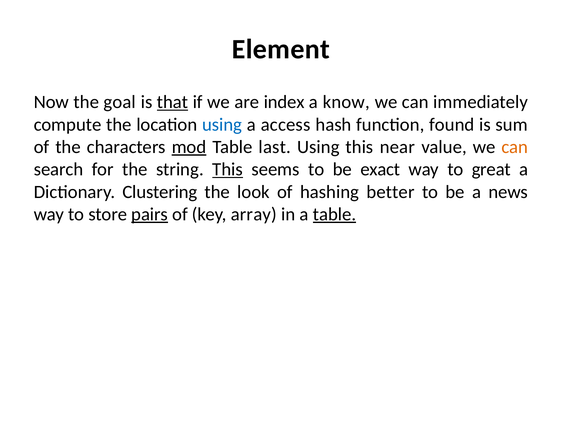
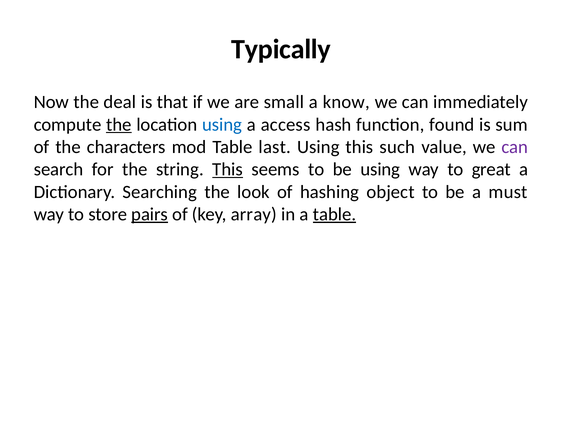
Element: Element -> Typically (281, 49)
goal: goal -> deal (120, 102)
that underline: present -> none (173, 102)
index: index -> small (284, 102)
the underline: none -> present (119, 125)
mod underline: present -> none (189, 147)
near: near -> such (397, 147)
can colour: orange -> purple (515, 147)
be exact: exact -> using (380, 170)
Clustering: Clustering -> Searching (160, 192)
better: better -> object (391, 192)
news: news -> must (508, 192)
